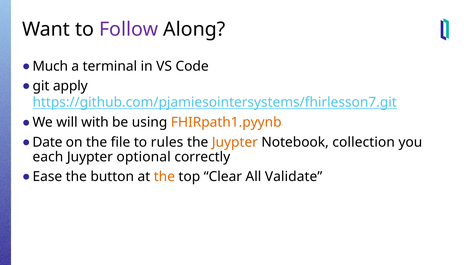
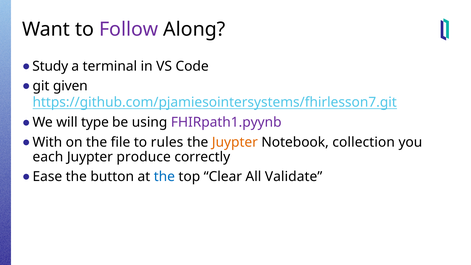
Much: Much -> Study (50, 66)
apply: apply -> given (70, 86)
with: with -> type (95, 122)
FHIRpath1.pyynb colour: orange -> purple (226, 122)
Date: Date -> With (47, 142)
optional: optional -> produce (144, 157)
the colour: orange -> blue (164, 177)
